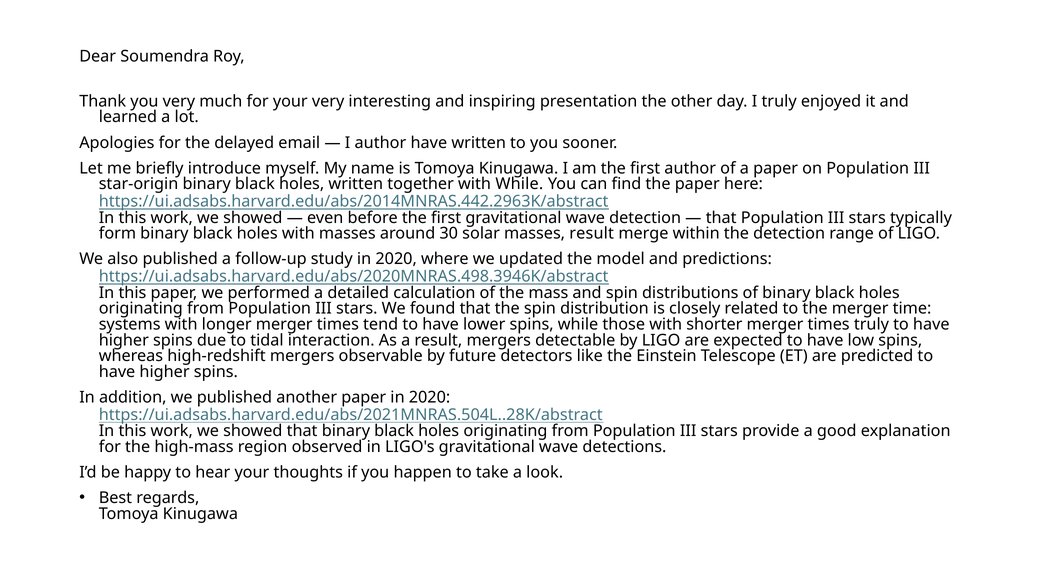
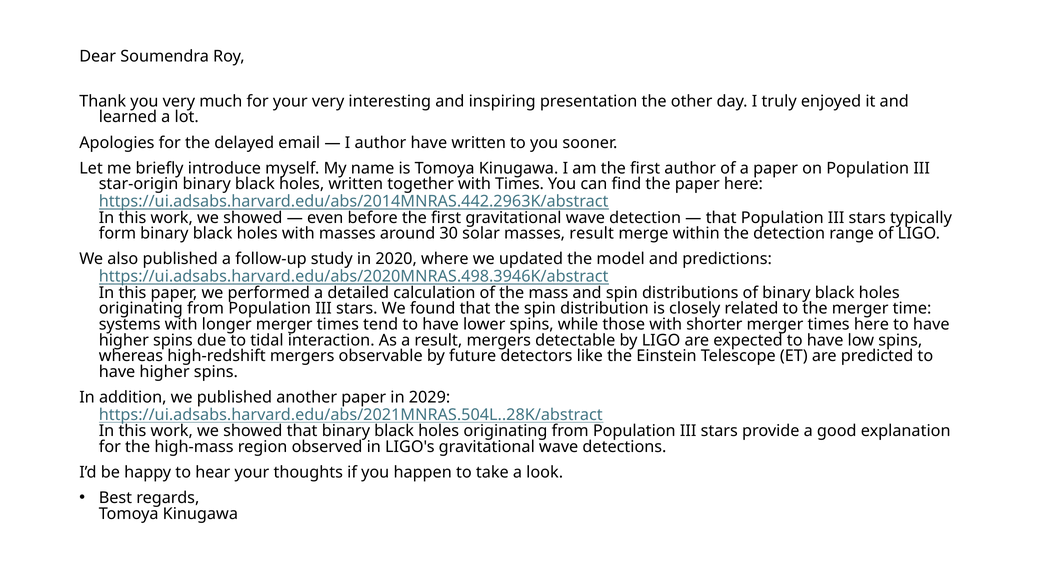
with While: While -> Times (519, 184)
times truly: truly -> here (871, 324)
paper in 2020: 2020 -> 2029 (430, 397)
